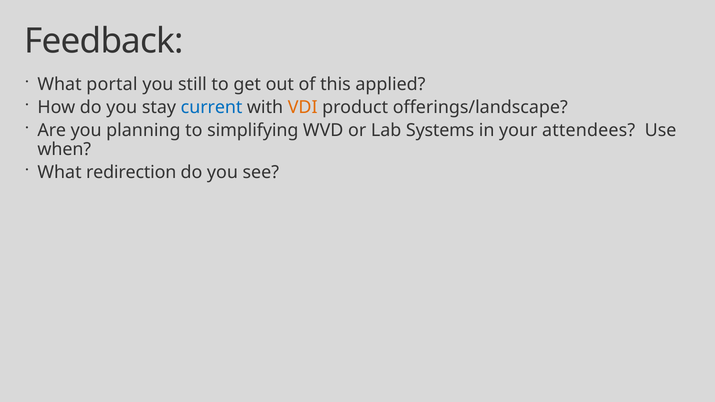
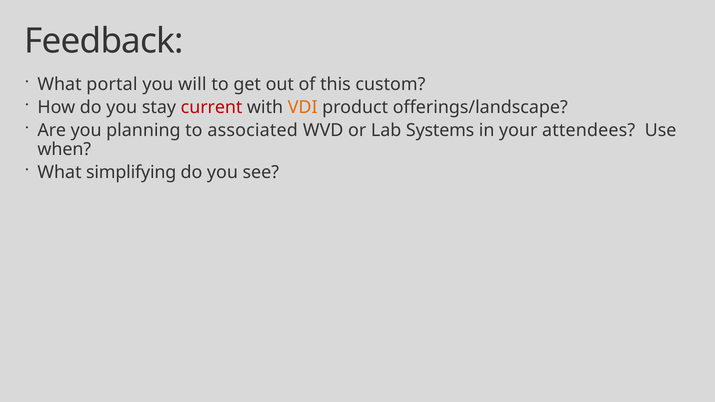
still: still -> will (192, 85)
applied: applied -> custom (390, 85)
current colour: blue -> red (212, 107)
simplifying: simplifying -> associated (253, 130)
redirection: redirection -> simplifying (131, 172)
